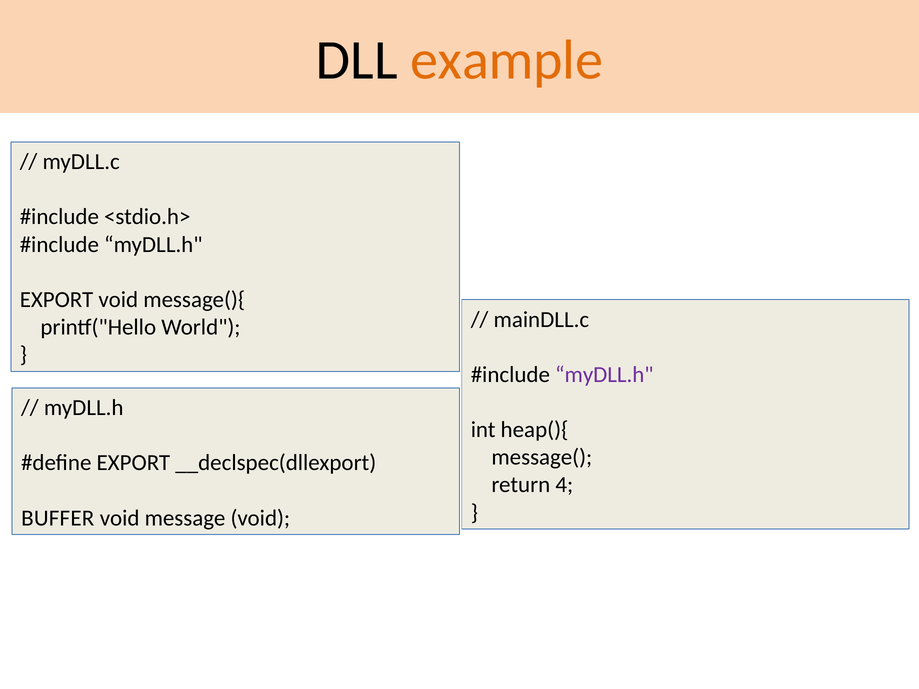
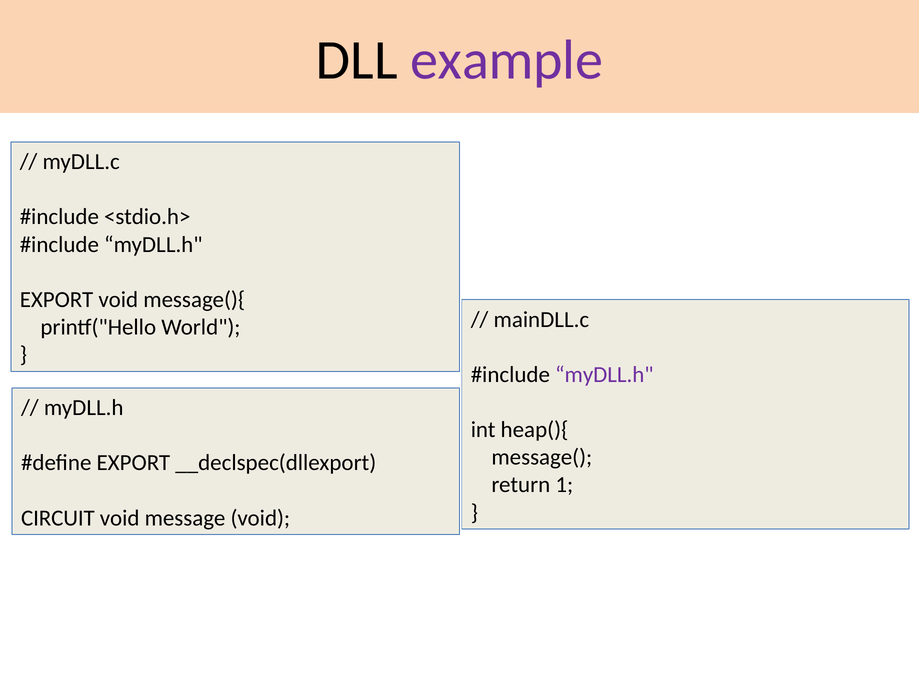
example colour: orange -> purple (507, 60)
4: 4 -> 1 (564, 485)
BUFFER: BUFFER -> CIRCUIT (58, 518)
